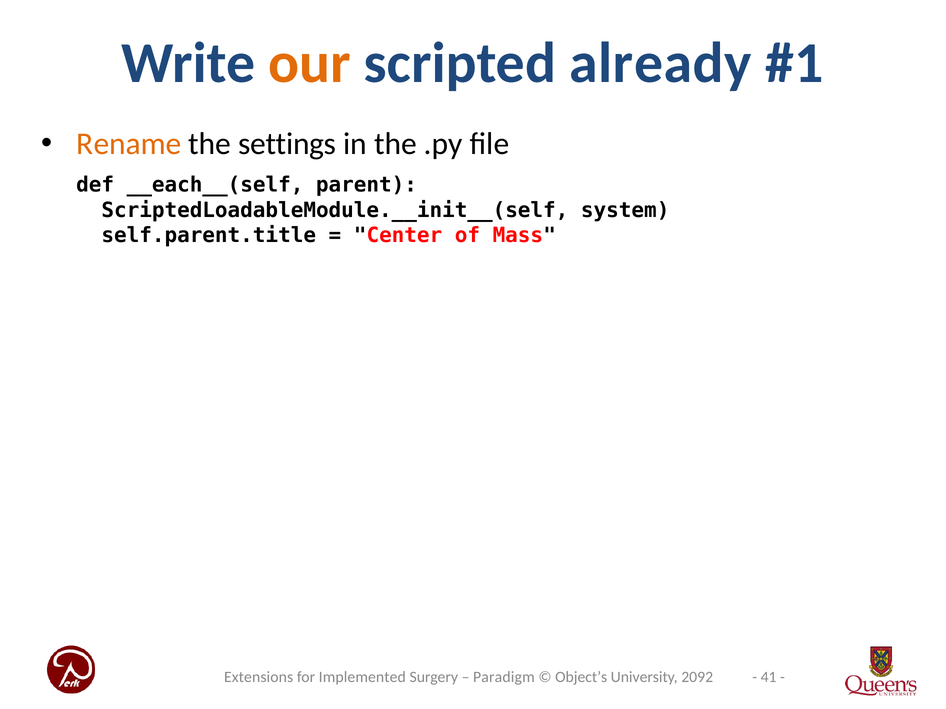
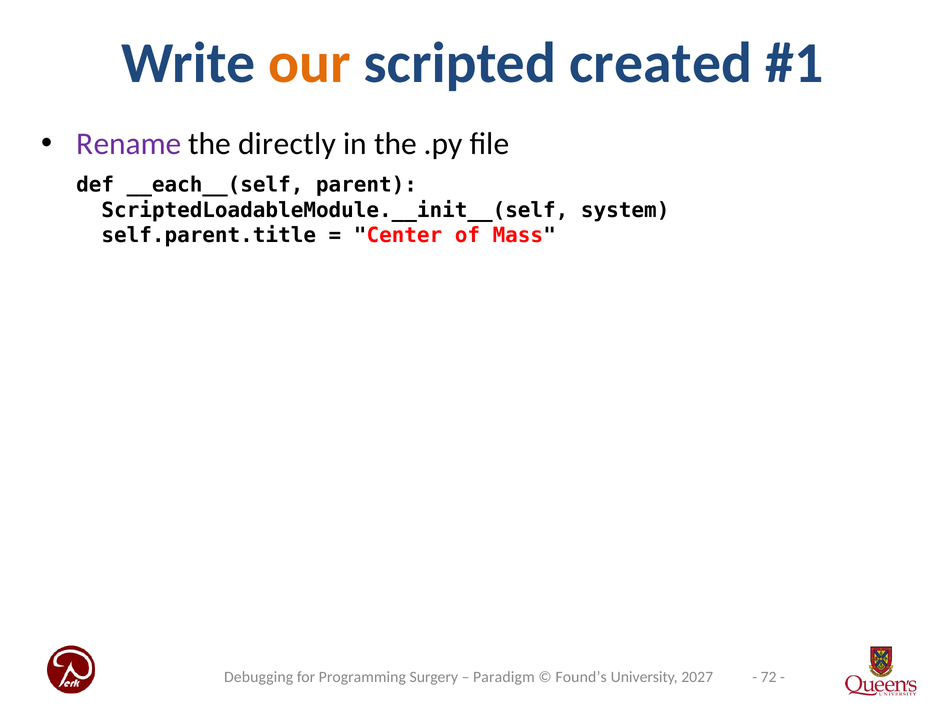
already: already -> created (661, 63)
Rename colour: orange -> purple (129, 144)
settings: settings -> directly (287, 144)
41: 41 -> 72 (769, 677)
Extensions: Extensions -> Debugging (259, 678)
Implemented: Implemented -> Programming (362, 678)
Object’s: Object’s -> Found’s (581, 678)
2092: 2092 -> 2027 (697, 678)
